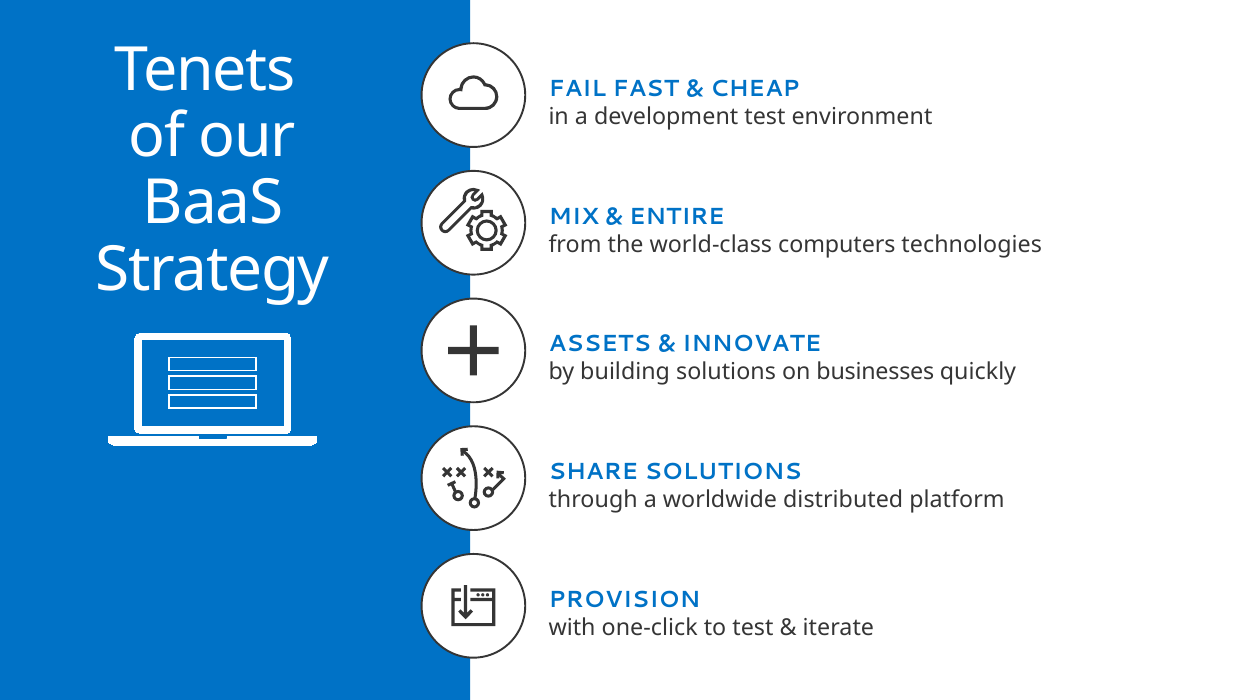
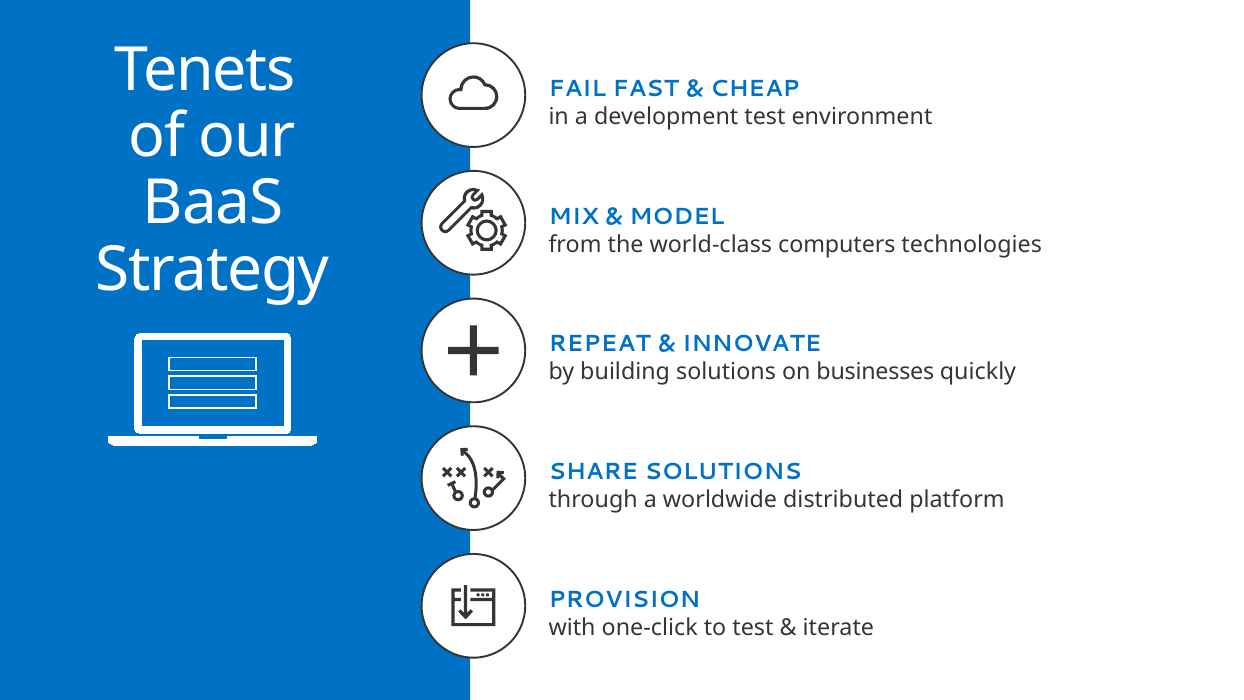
ENTIRE: ENTIRE -> MODEL (677, 216)
ASSETS: ASSETS -> REPEAT (600, 344)
